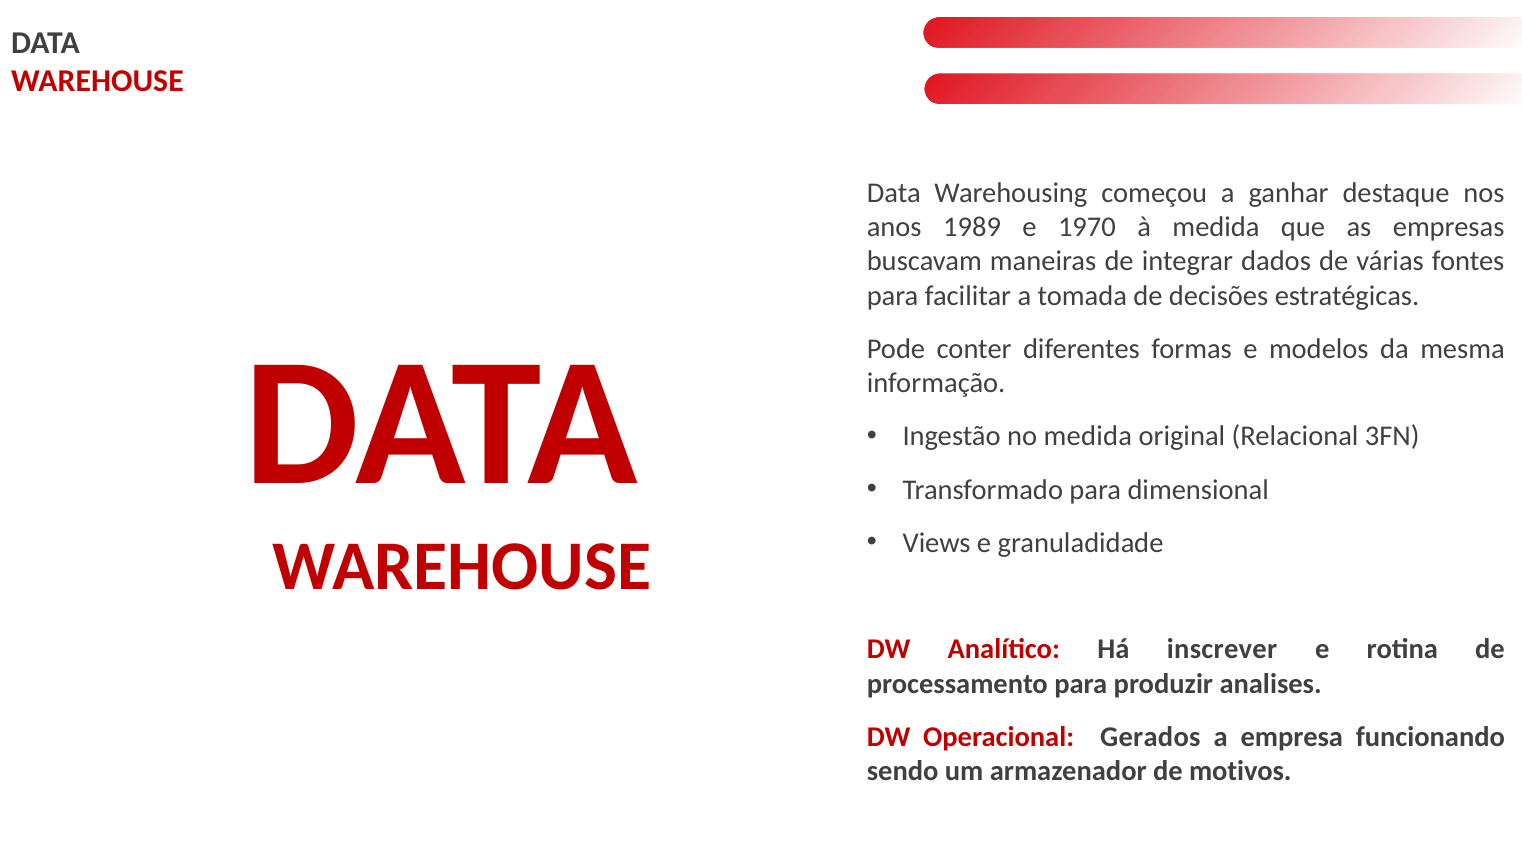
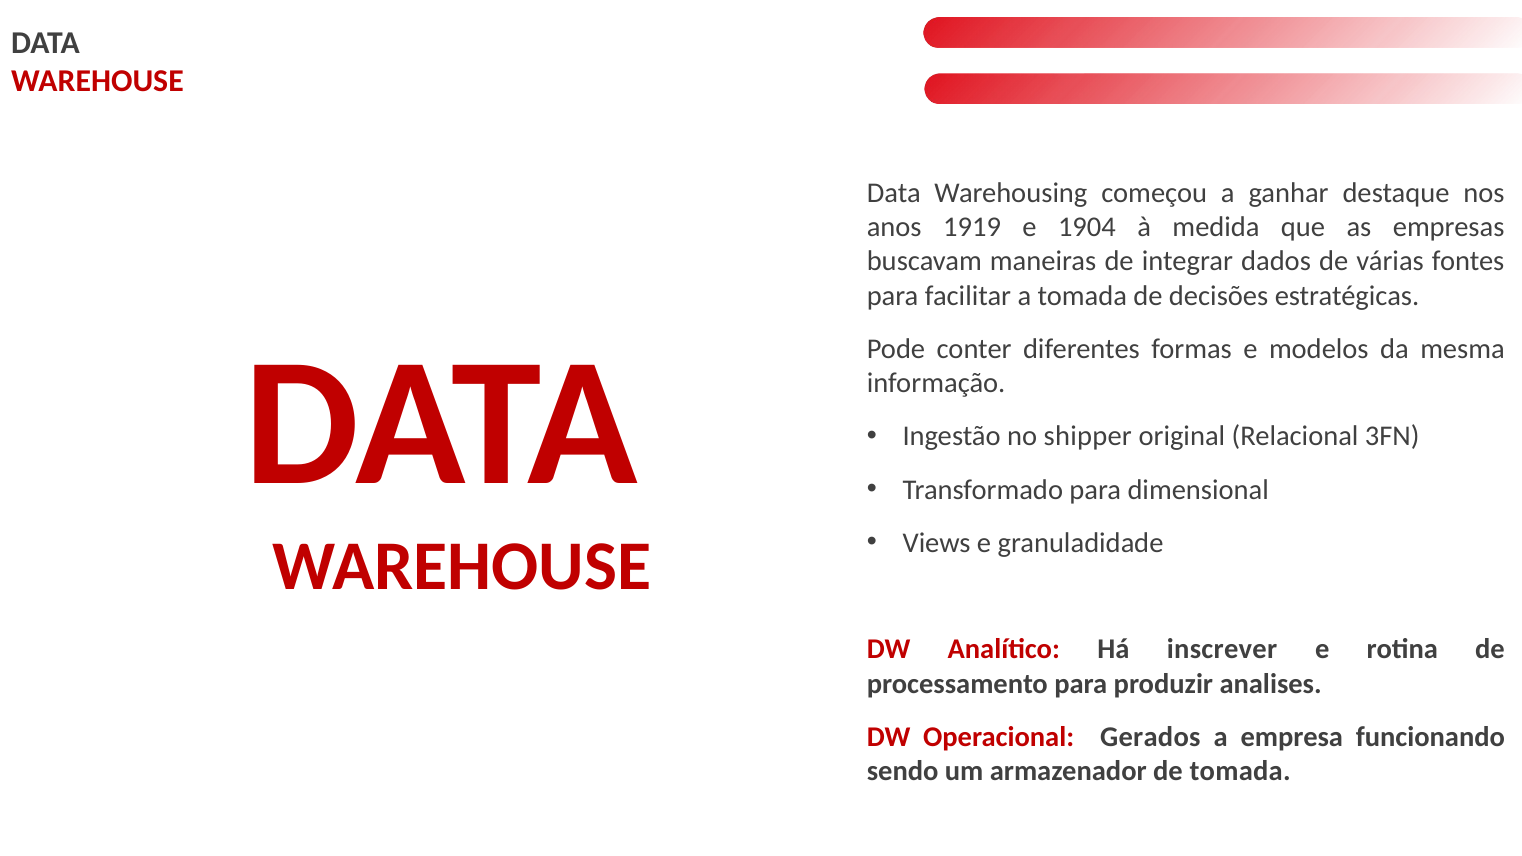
1989: 1989 -> 1919 (972, 227)
1970: 1970 -> 1904 (1087, 227)
no medida: medida -> shipper (1088, 437)
de motivos: motivos -> tomada (1240, 771)
